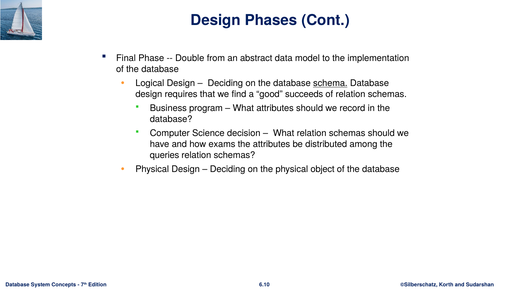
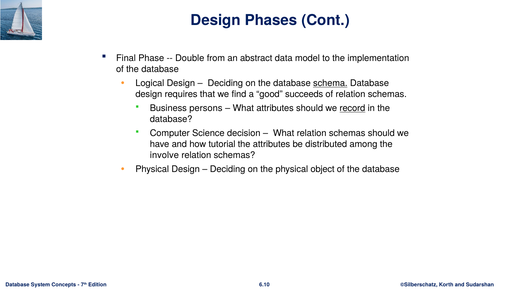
program: program -> persons (206, 108)
record underline: none -> present (352, 108)
exams: exams -> tutorial (222, 144)
queries: queries -> involve (164, 155)
